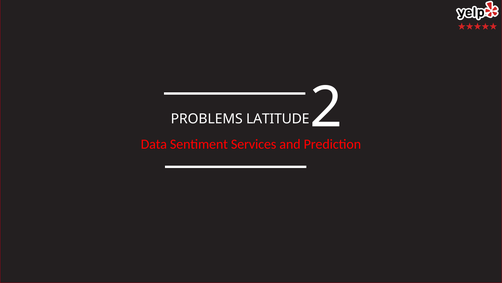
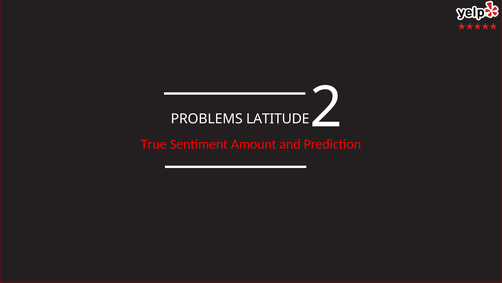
Data: Data -> True (154, 144)
Services: Services -> Amount (254, 144)
